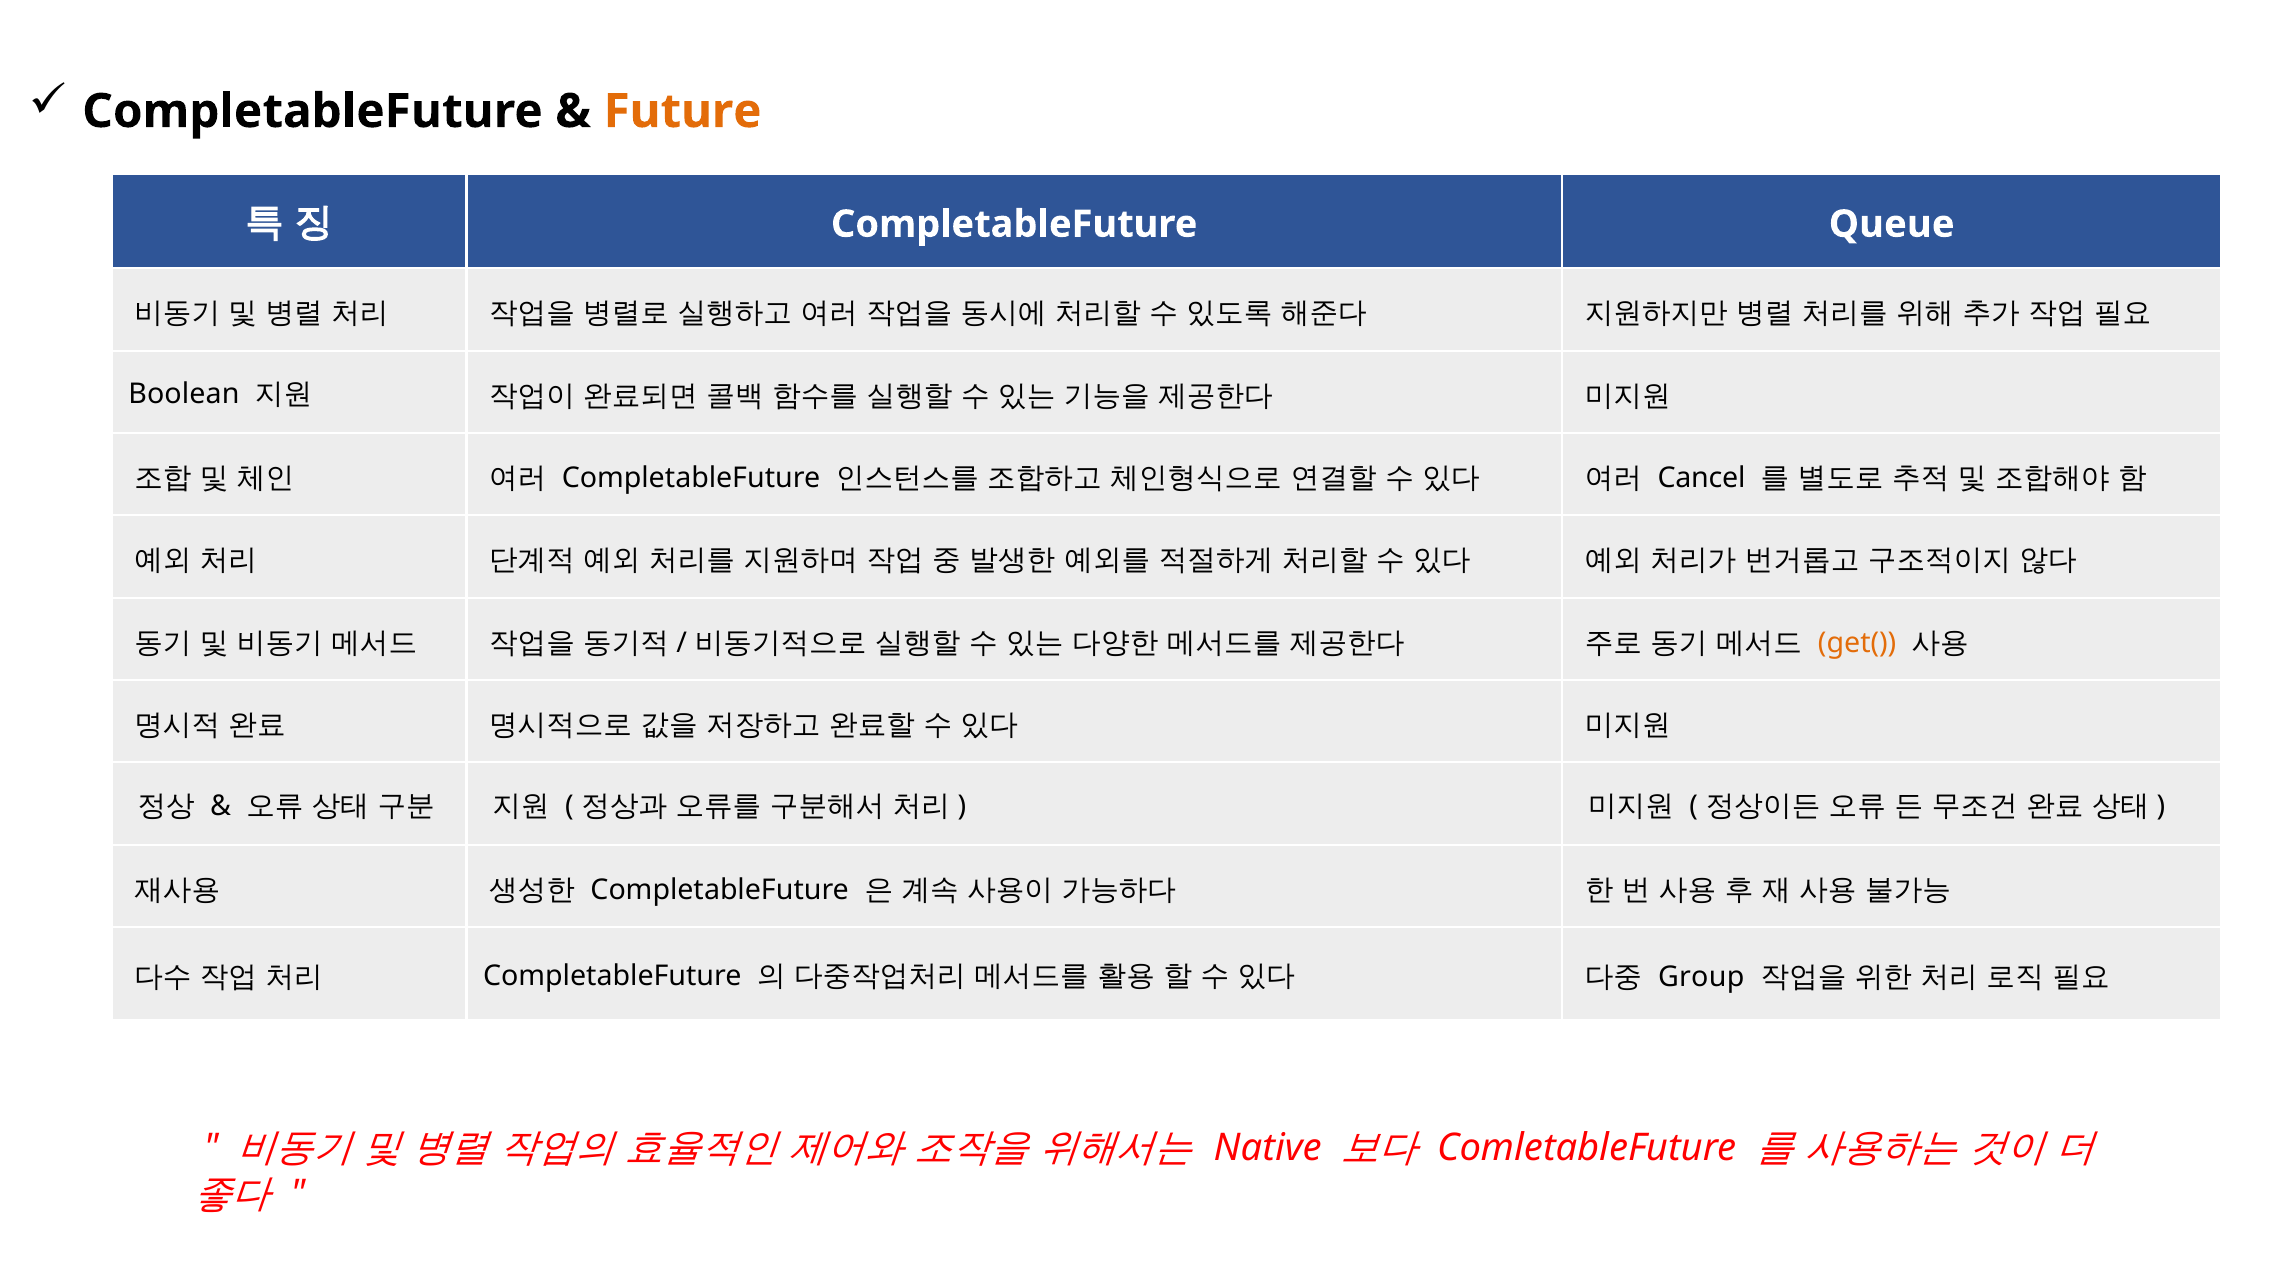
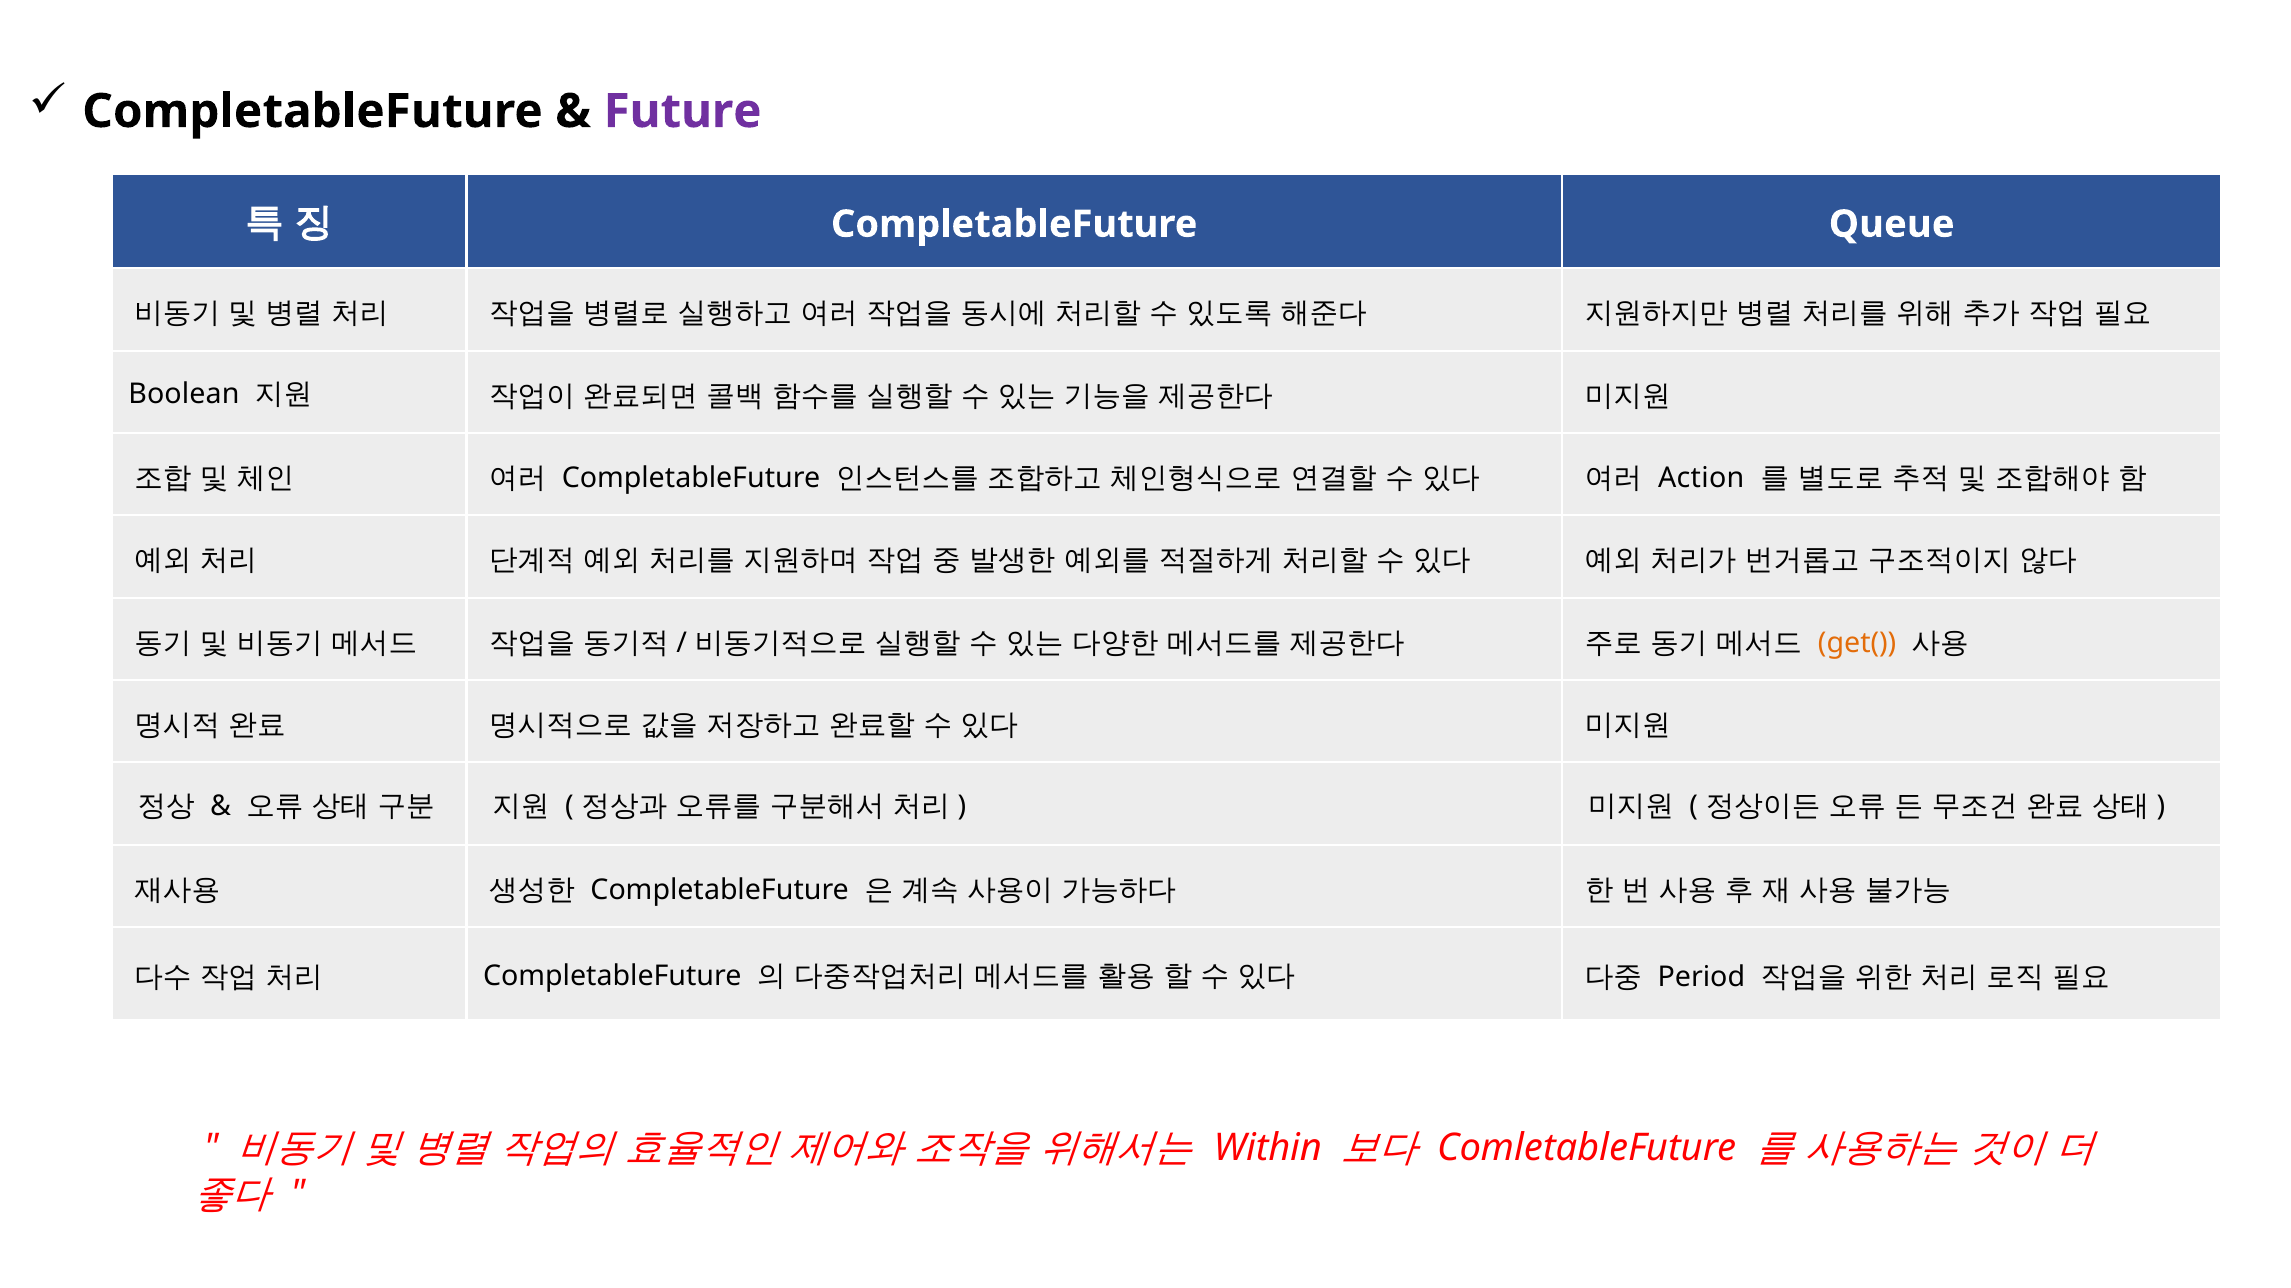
Future colour: orange -> purple (683, 111)
Cancel: Cancel -> Action (1701, 478)
Group: Group -> Period (1701, 978)
Native: Native -> Within (1268, 1149)
